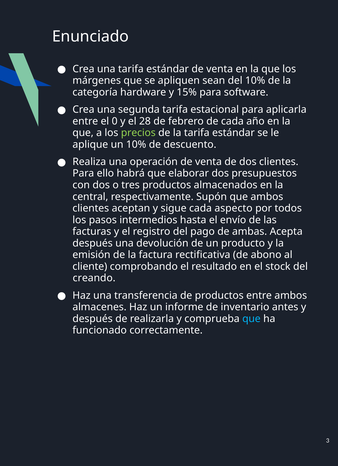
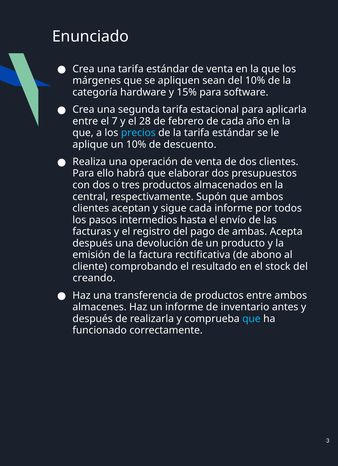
0: 0 -> 7 (115, 121)
precios colour: light green -> light blue (138, 133)
cada aspecto: aspecto -> informe (234, 209)
